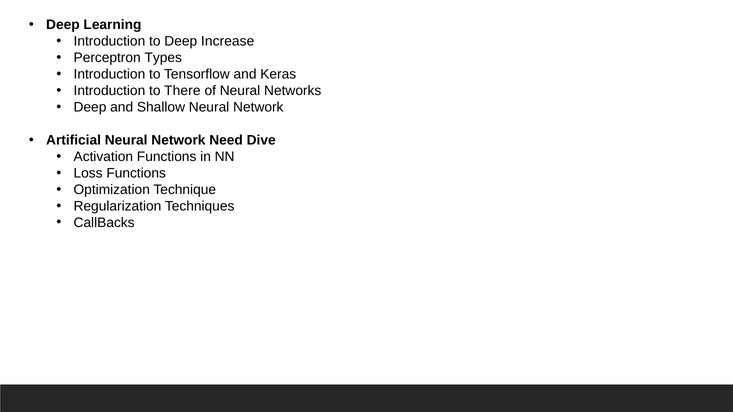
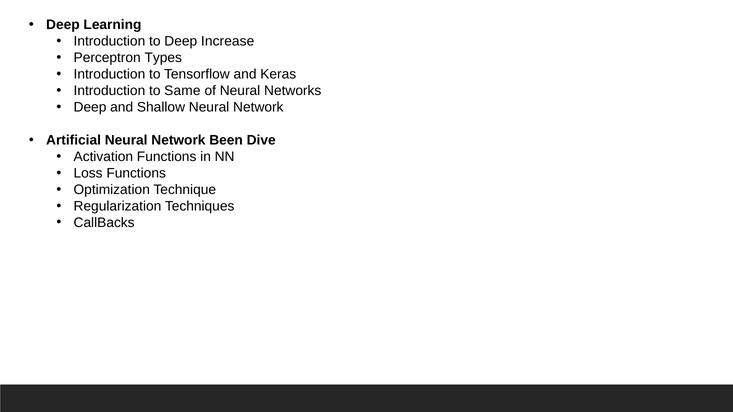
There: There -> Same (182, 91)
Need: Need -> Been (226, 140)
